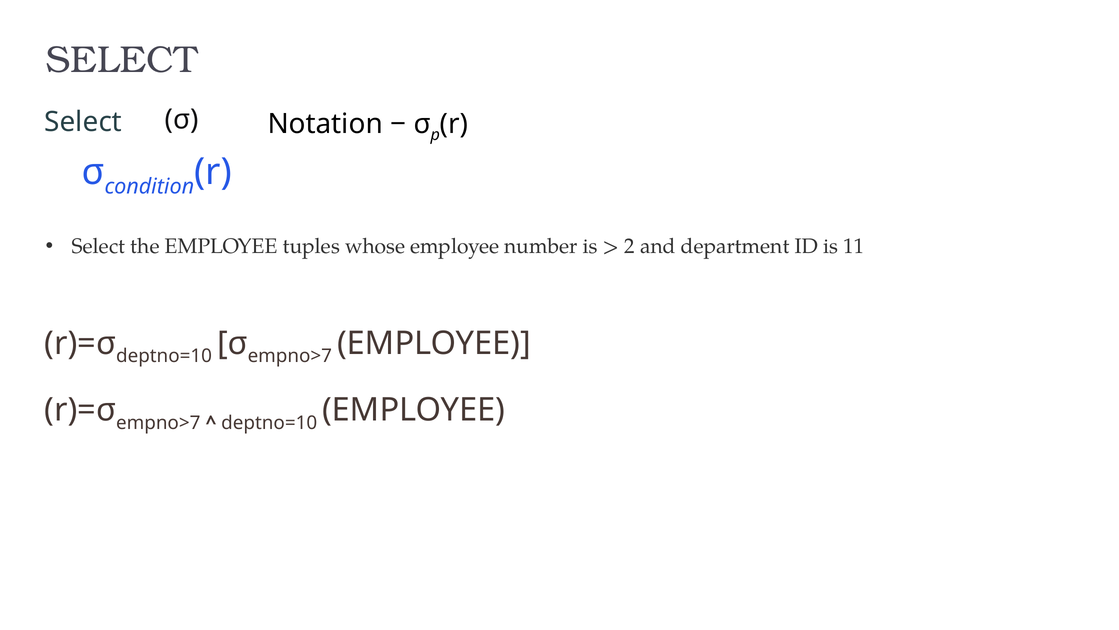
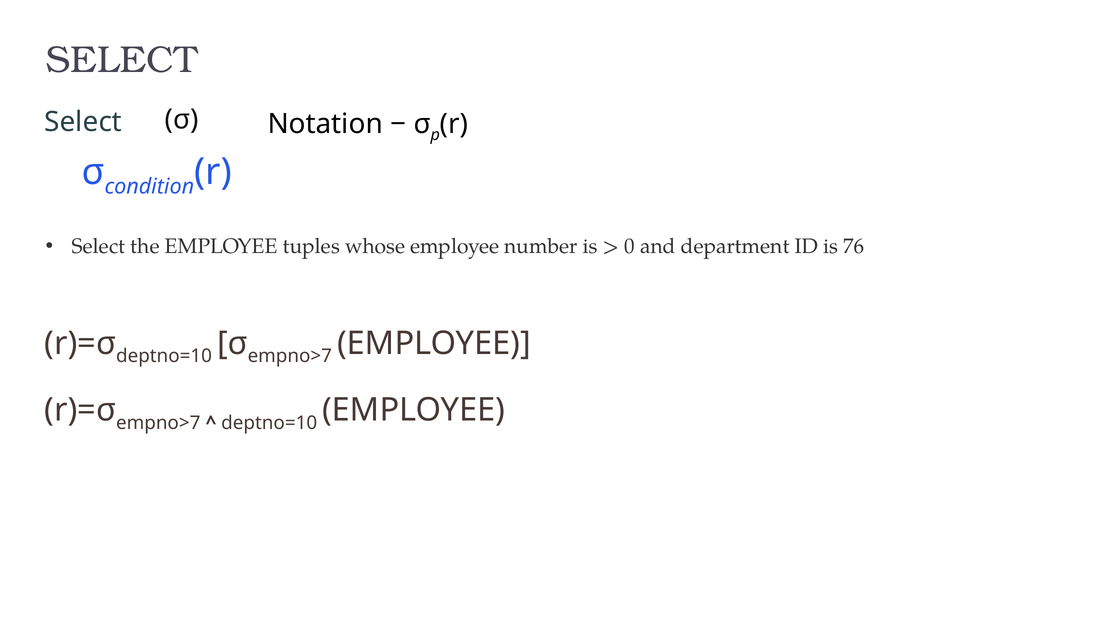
2: 2 -> 0 (629, 246)
11: 11 -> 76 (854, 246)
